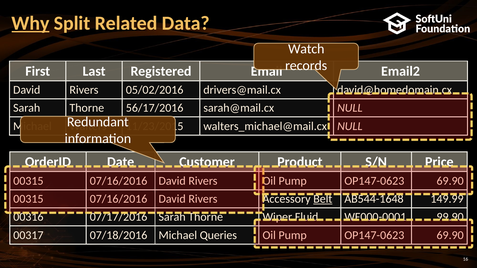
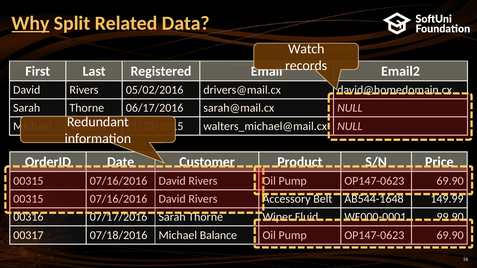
56/17/2016: 56/17/2016 -> 06/17/2016 (155, 108)
Belt underline: present -> none (323, 199)
Queries: Queries -> Balance (218, 235)
